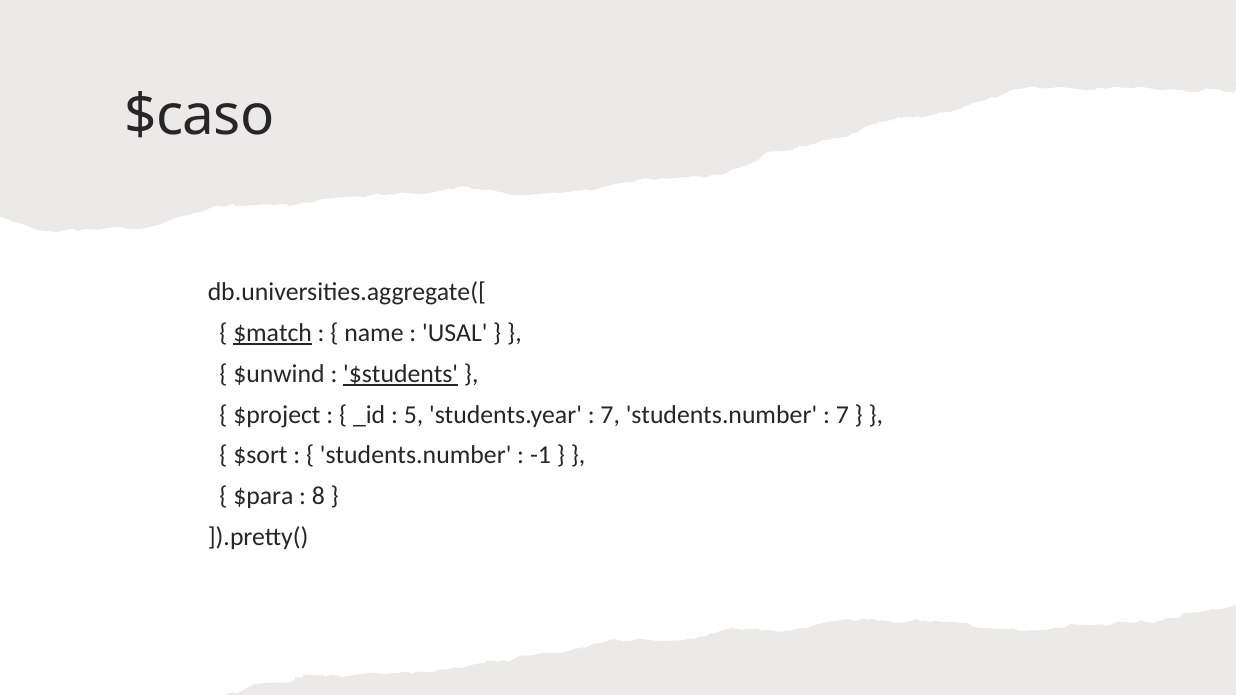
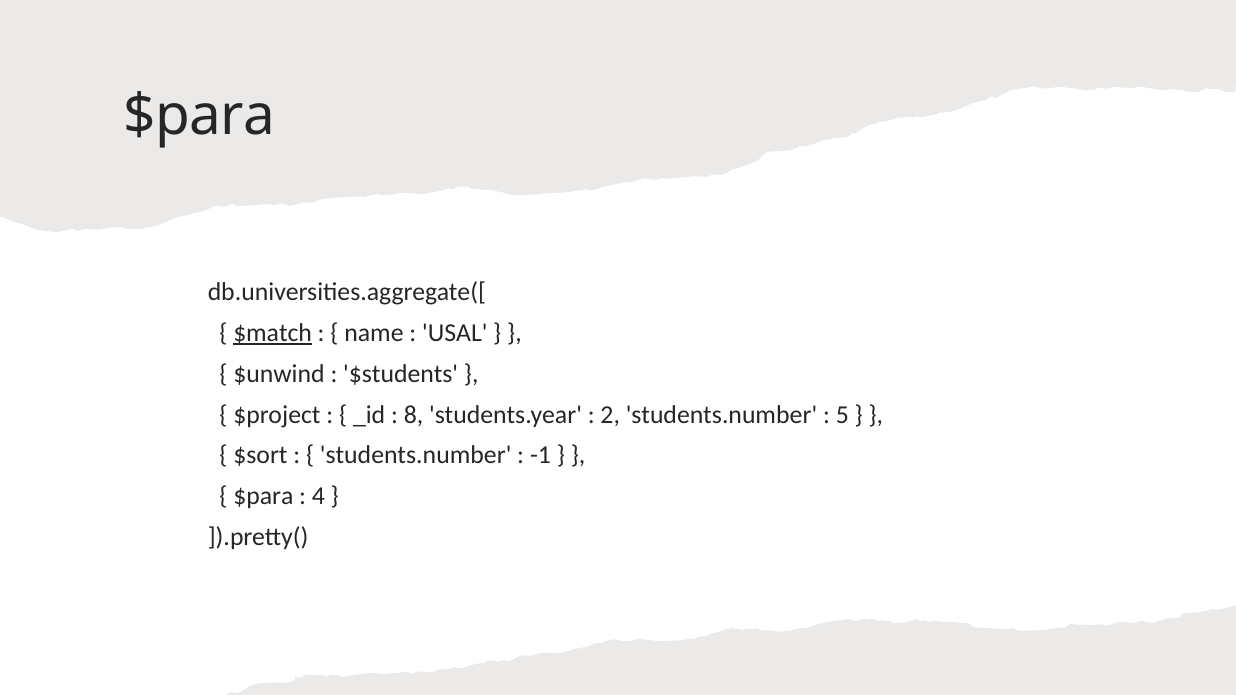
$caso: $caso -> $para (200, 116)
$students underline: present -> none (401, 374)
5: 5 -> 8 (414, 415)
7: 7 -> 2 (610, 415)
7: 7 -> 5 (842, 415)
8: 8 -> 4 (318, 496)
